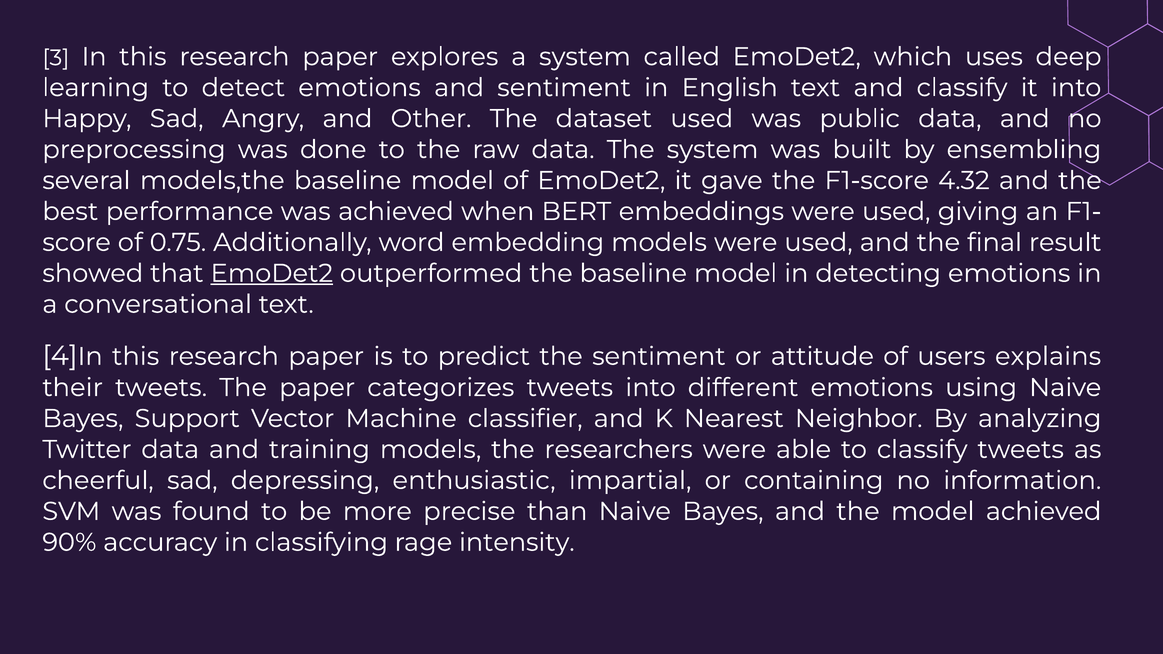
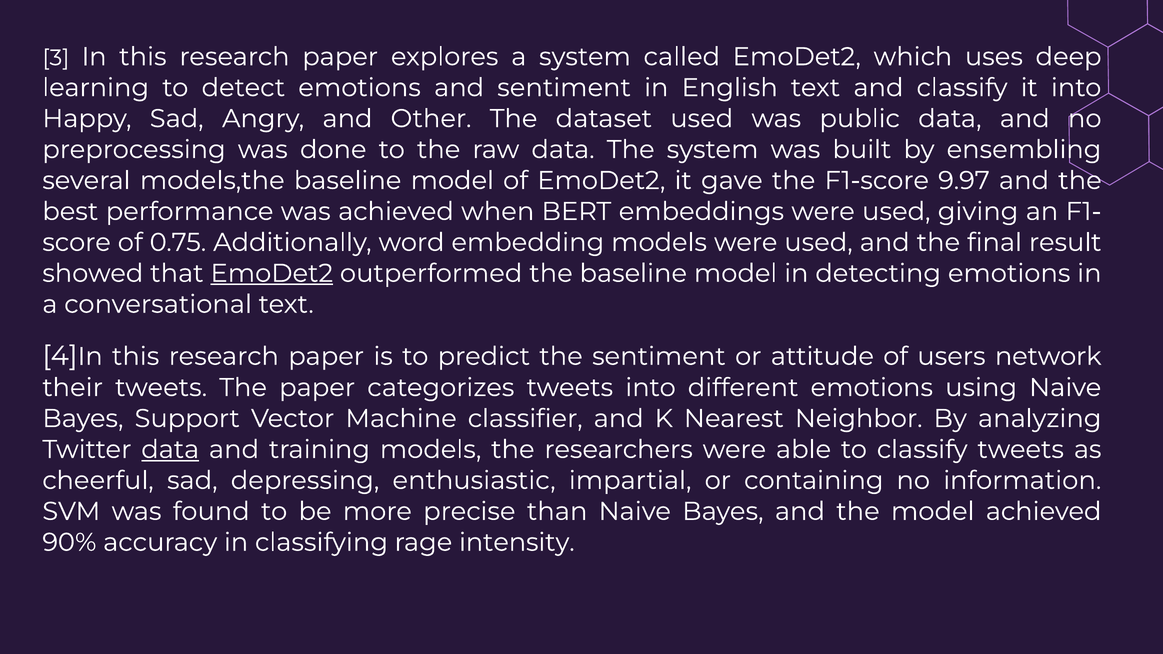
4.32: 4.32 -> 9.97 (964, 181)
explains: explains -> network (1048, 356)
data underline: none -> present (170, 450)
